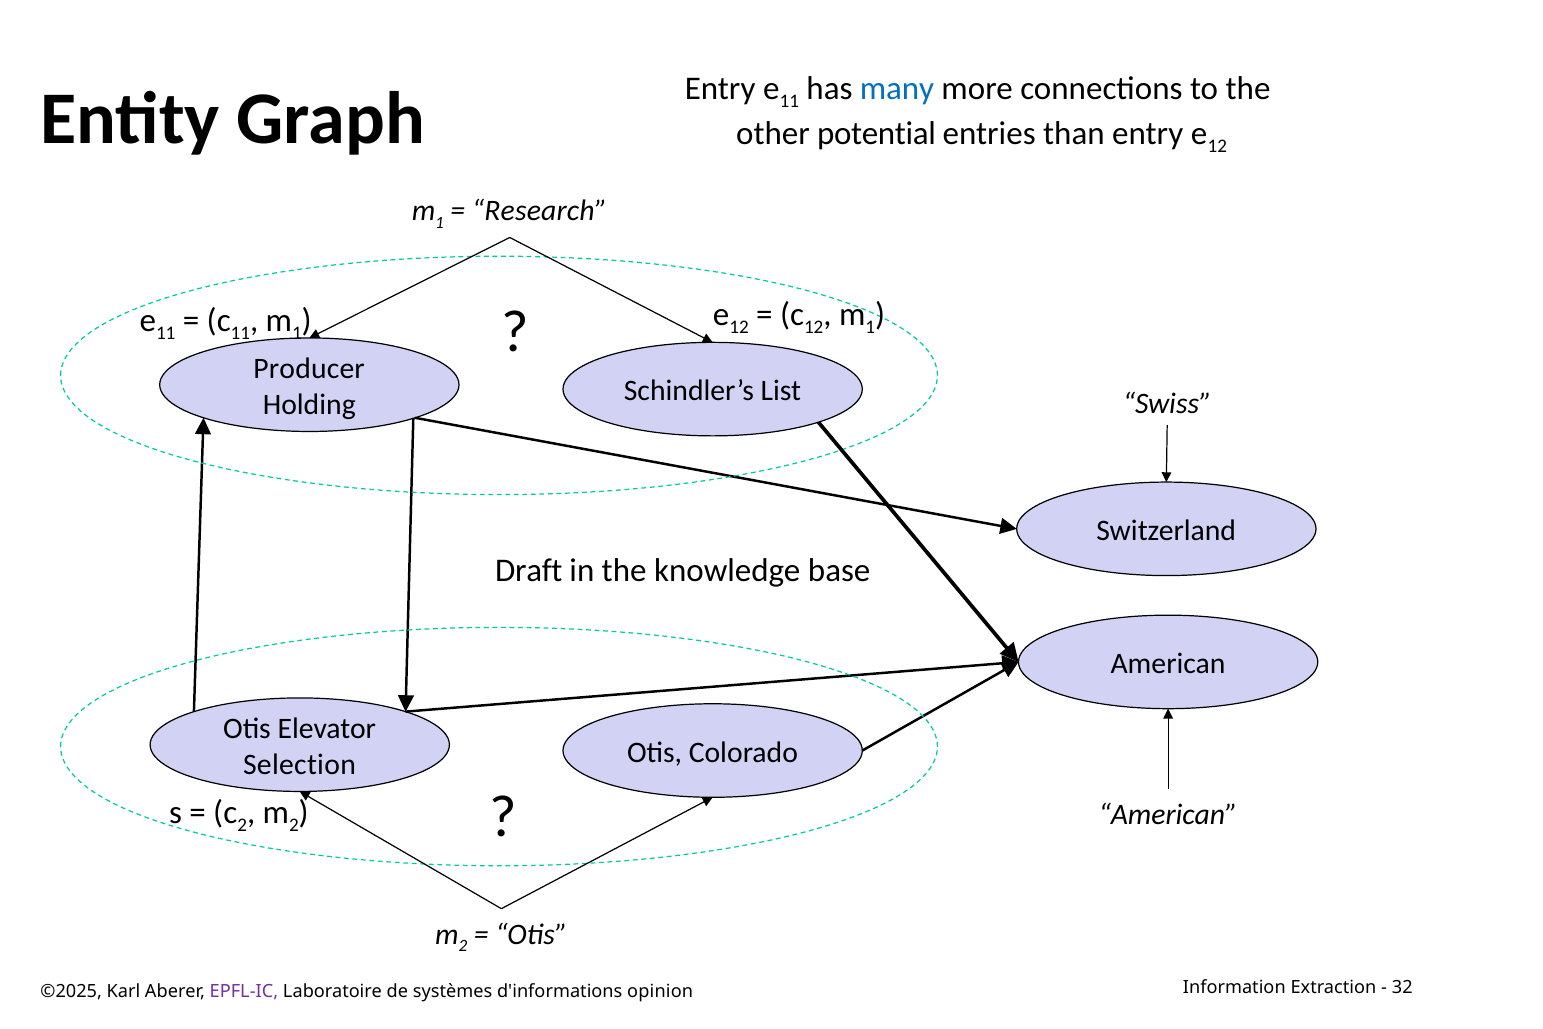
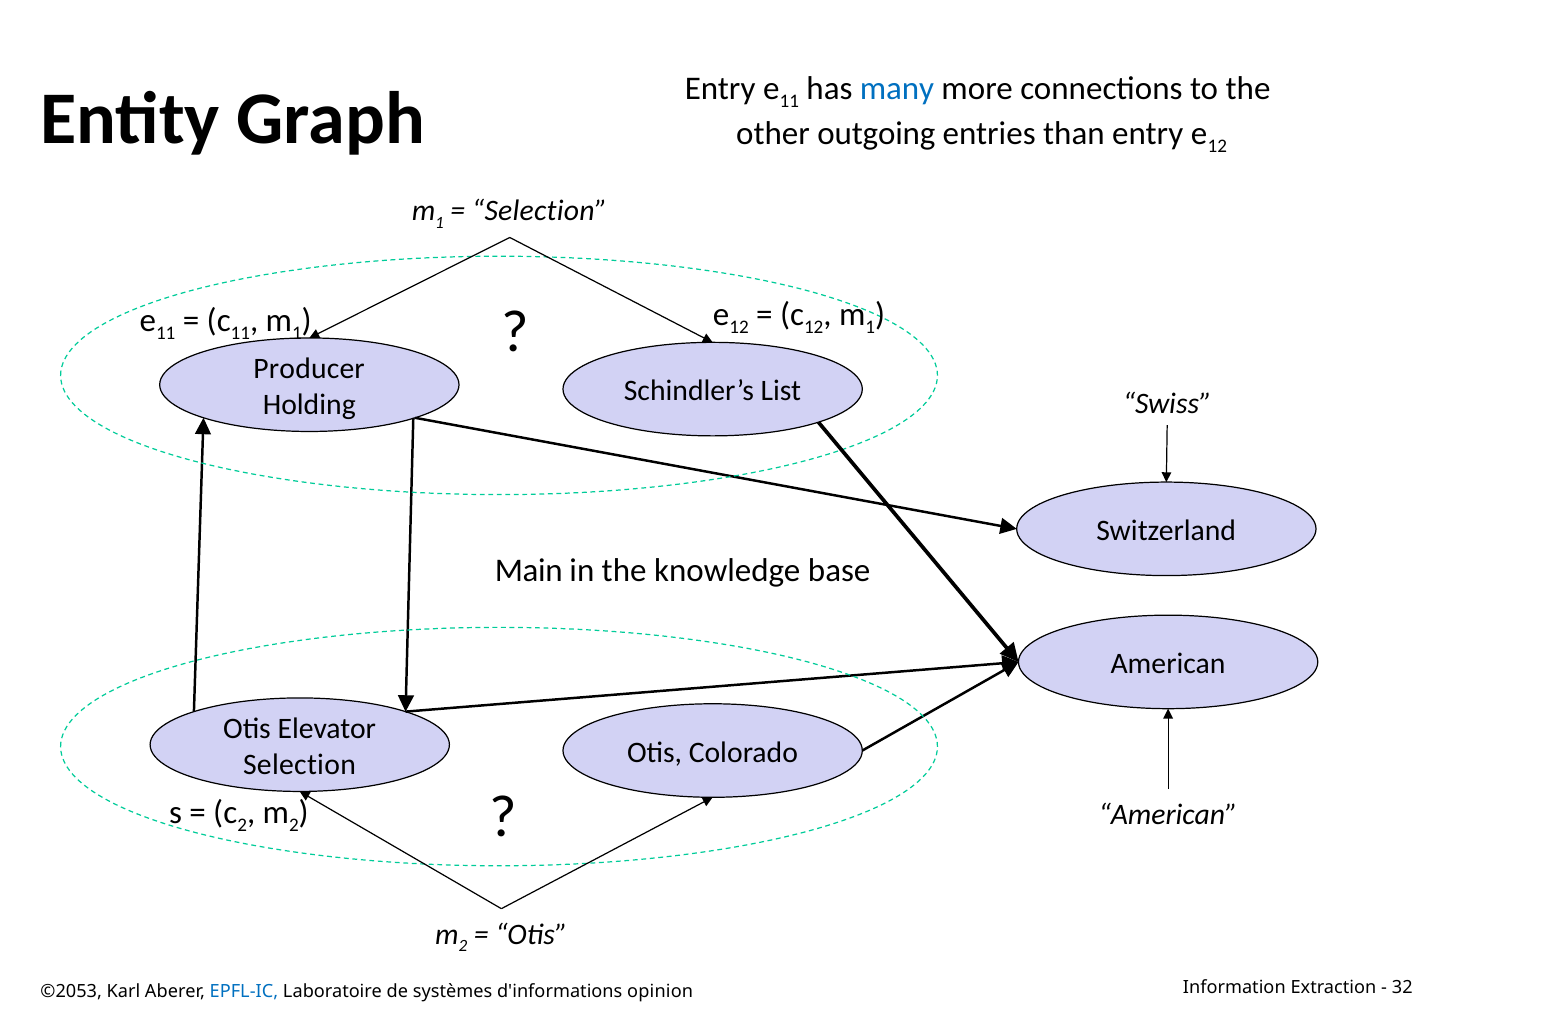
potential: potential -> outgoing (876, 133)
Research: Research -> Selection (540, 211)
Draft: Draft -> Main (529, 570)
©2025: ©2025 -> ©2053 (71, 991)
EPFL-IC colour: purple -> blue (244, 991)
